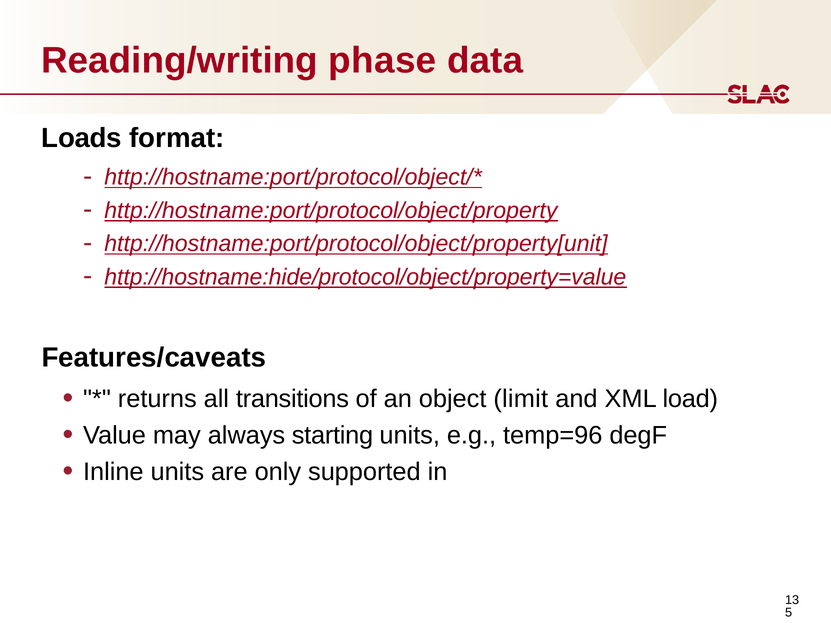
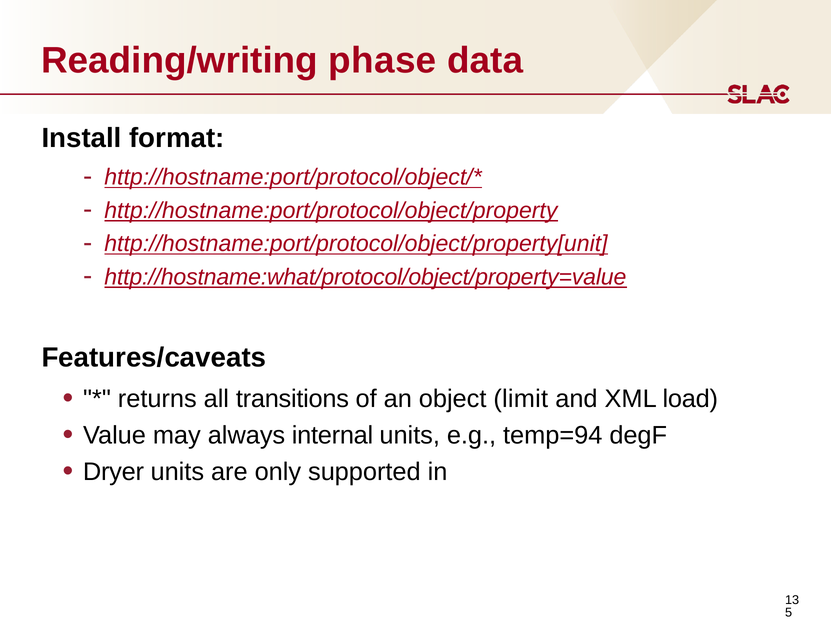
Loads: Loads -> Install (82, 138)
http://hostname:hide/protocol/object/property=value: http://hostname:hide/protocol/object/property=value -> http://hostname:what/protocol/object/property=value (365, 277)
starting: starting -> internal (333, 436)
temp=96: temp=96 -> temp=94 (553, 436)
Inline: Inline -> Dryer (113, 472)
